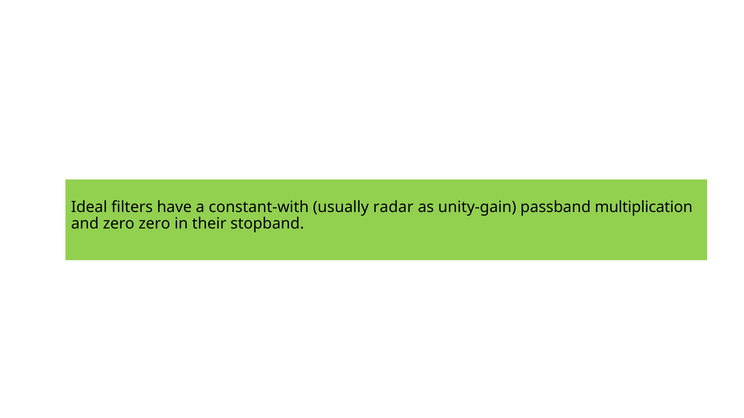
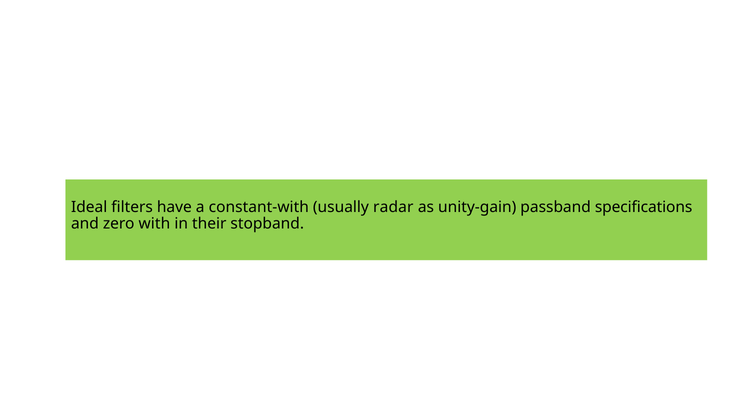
multiplication: multiplication -> specifications (644, 207)
zero zero: zero -> with (154, 224)
